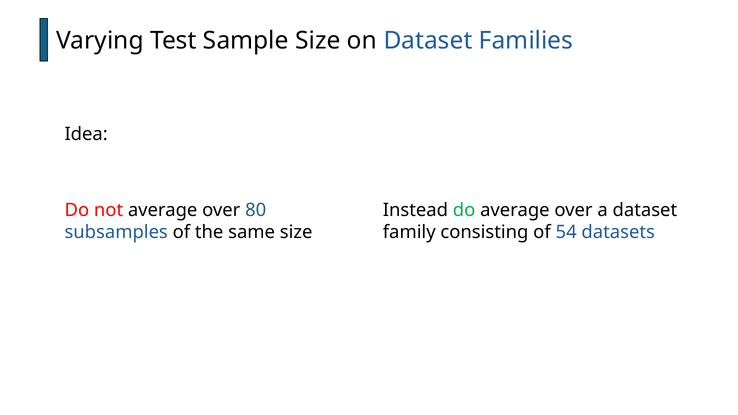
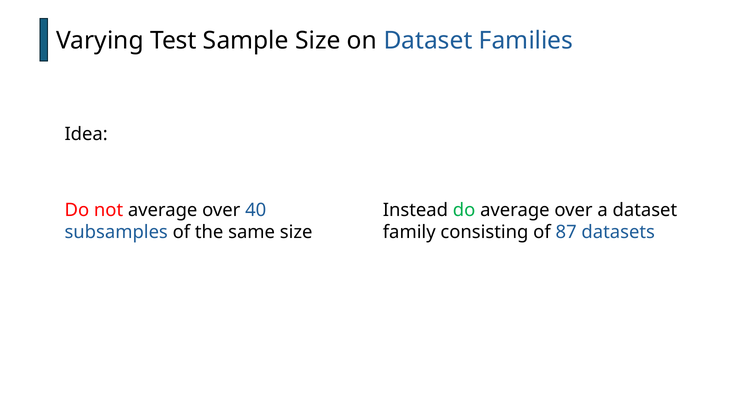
80: 80 -> 40 (256, 210)
54: 54 -> 87 (566, 232)
